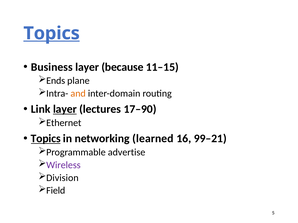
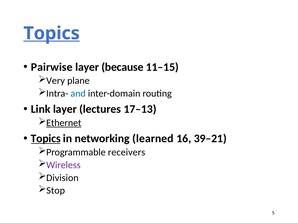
Business: Business -> Pairwise (52, 67)
Ends: Ends -> Very (56, 81)
and colour: orange -> blue (78, 94)
layer underline: present -> none (65, 109)
17–90: 17–90 -> 17–13 (140, 109)
Ethernet underline: none -> present (64, 123)
99–21: 99–21 -> 39–21 (210, 139)
advertise: advertise -> receivers (127, 153)
Field: Field -> Stop (56, 191)
